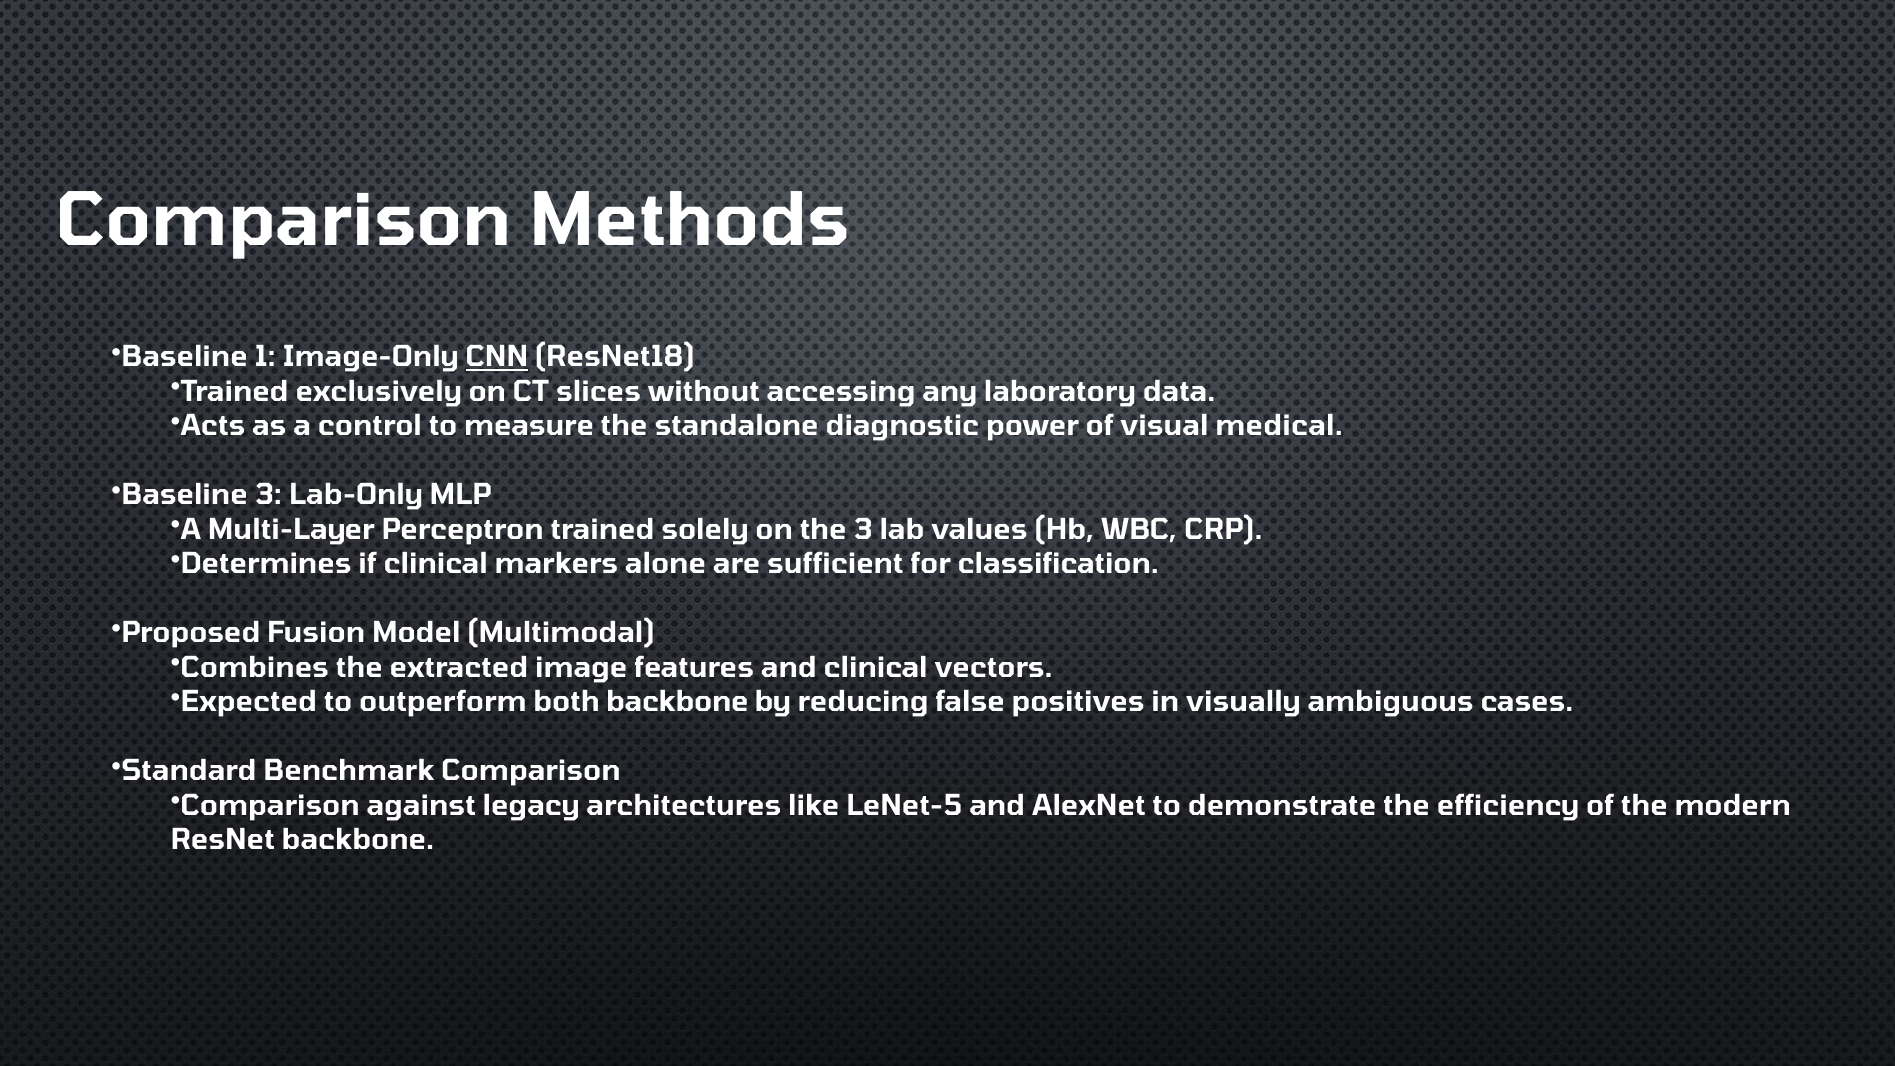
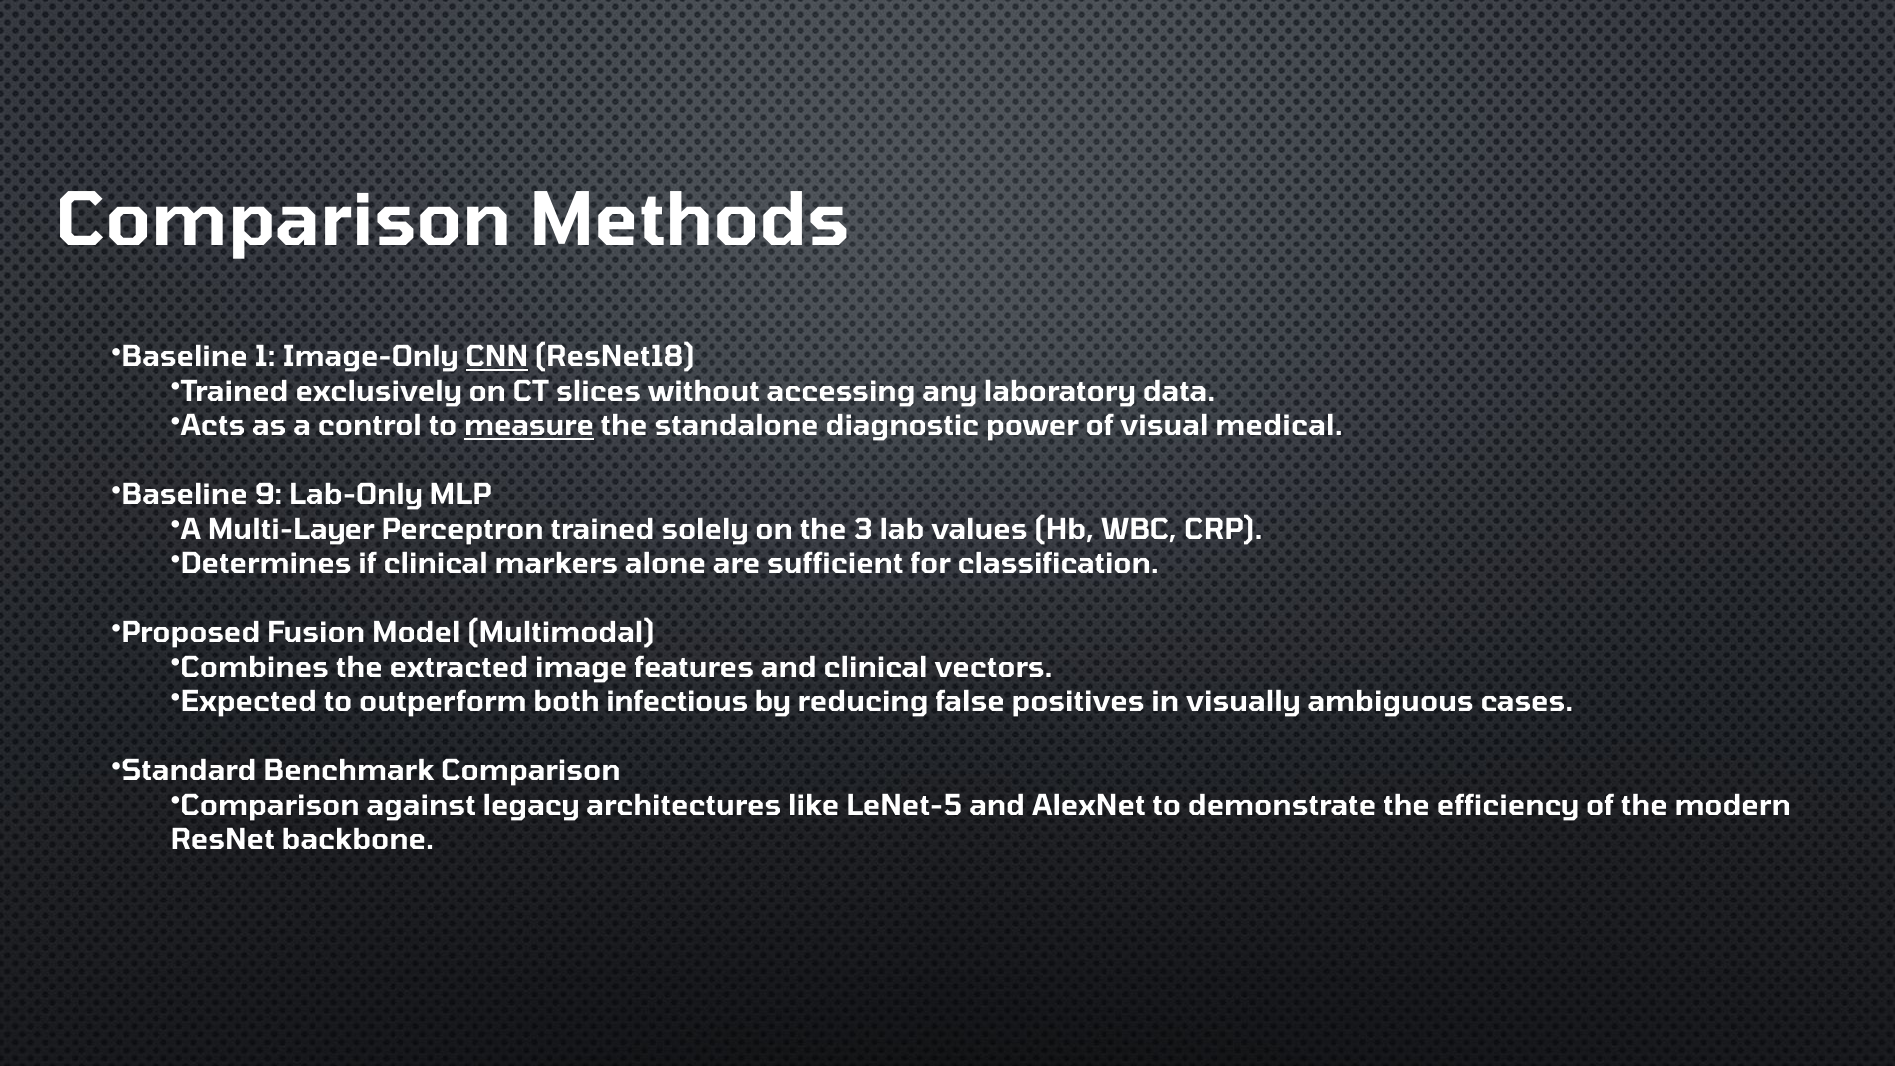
measure underline: none -> present (529, 426)
Baseline 3: 3 -> 9 (269, 495)
both backbone: backbone -> infectious (677, 702)
